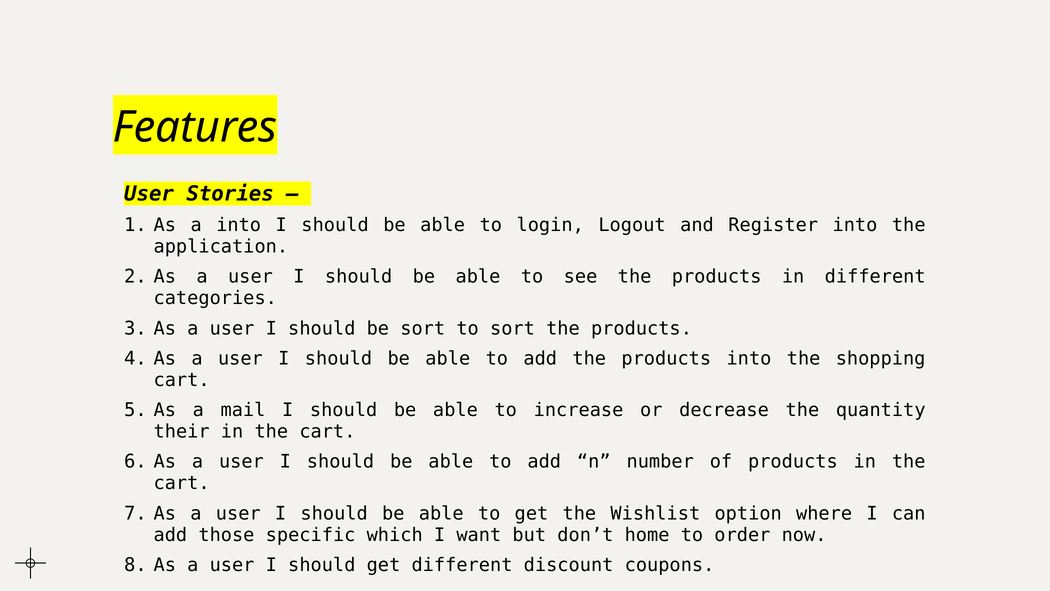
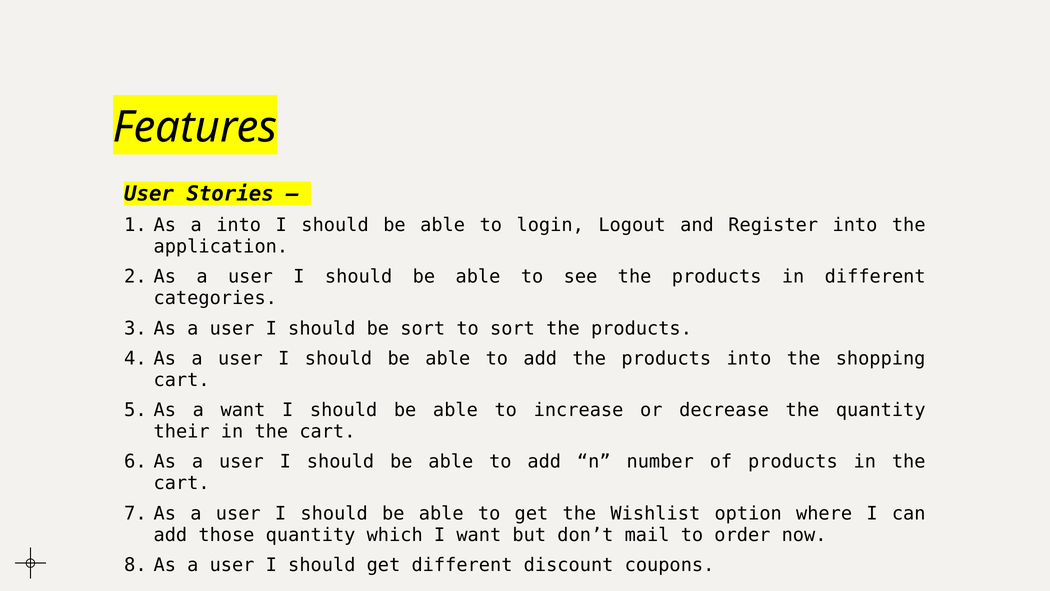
a mail: mail -> want (243, 410)
those specific: specific -> quantity (311, 535)
home: home -> mail (647, 535)
